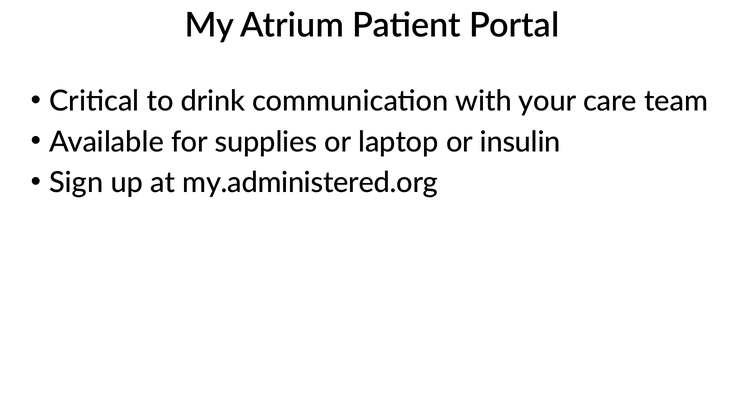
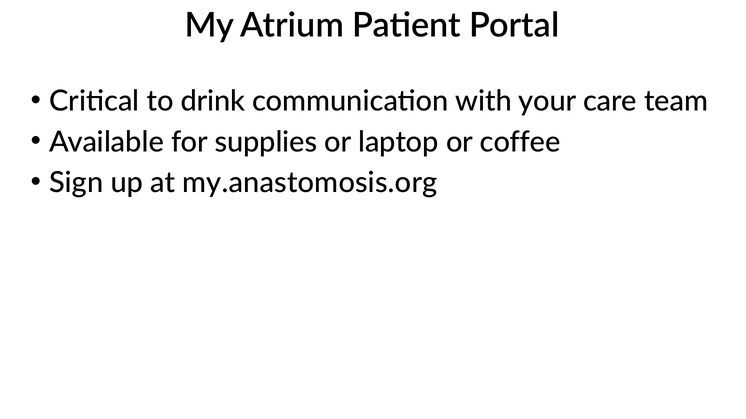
insulin: insulin -> coffee (520, 142)
my.administered.org: my.administered.org -> my.anastomosis.org (310, 183)
